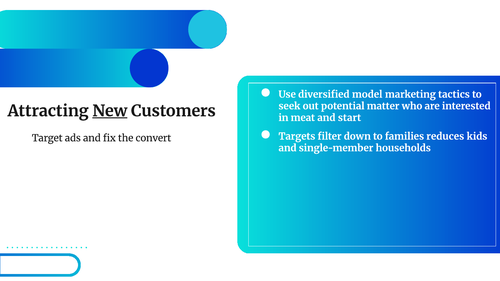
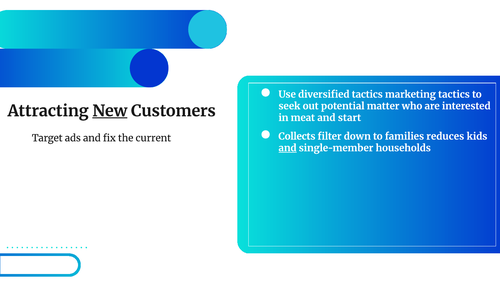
diversified model: model -> tactics (367, 95)
Targets: Targets -> Collects (297, 137)
convert: convert -> current (153, 138)
and underline: none -> present (288, 148)
